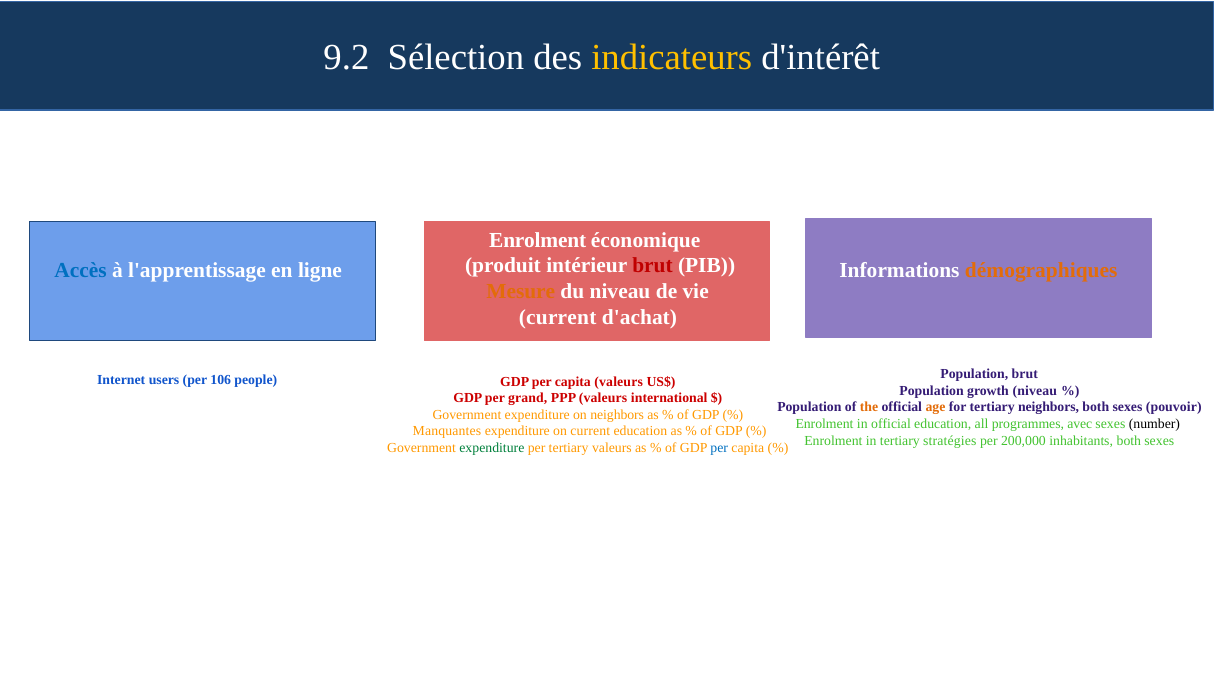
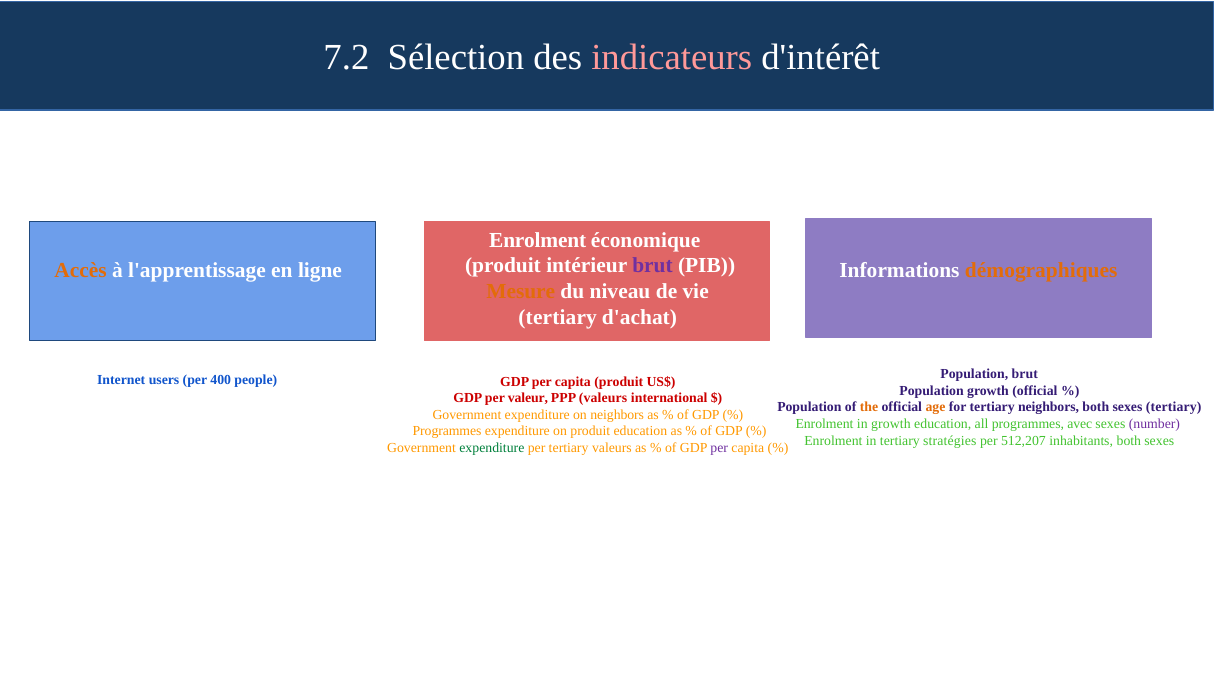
9.2: 9.2 -> 7.2 (346, 57)
indicateurs colour: yellow -> pink (672, 57)
brut colour: red -> purple (652, 266)
Accès colour: blue -> orange (80, 270)
current: current -> tertiary (558, 317)
106: 106 -> 400 (221, 380)
capita valeurs: valeurs -> produit (619, 382)
growth niveau: niveau -> official (1035, 391)
grand: grand -> valeur (528, 398)
sexes pouvoir: pouvoir -> tertiary (1174, 407)
in official: official -> growth (891, 424)
number colour: black -> purple (1154, 424)
Manquantes: Manquantes -> Programmes (447, 431)
on current: current -> produit (590, 431)
200,000: 200,000 -> 512,207 (1023, 440)
per colour: blue -> purple (719, 448)
